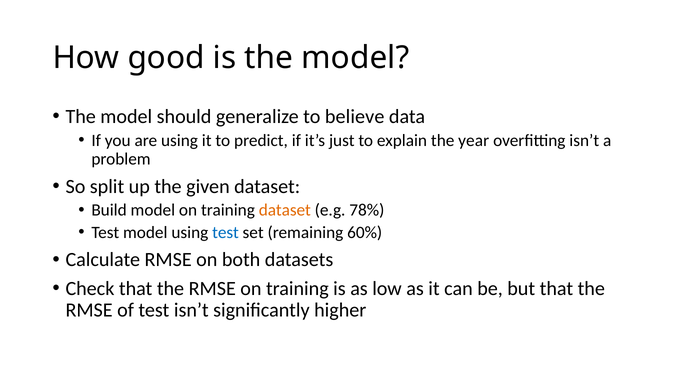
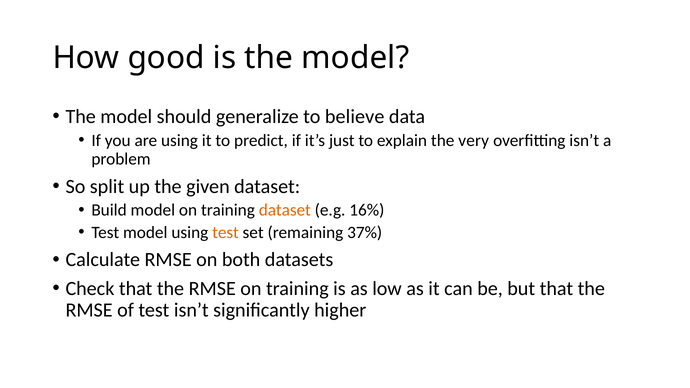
year: year -> very (474, 140)
78%: 78% -> 16% (367, 210)
test colour: blue -> orange (226, 232)
60%: 60% -> 37% (365, 232)
